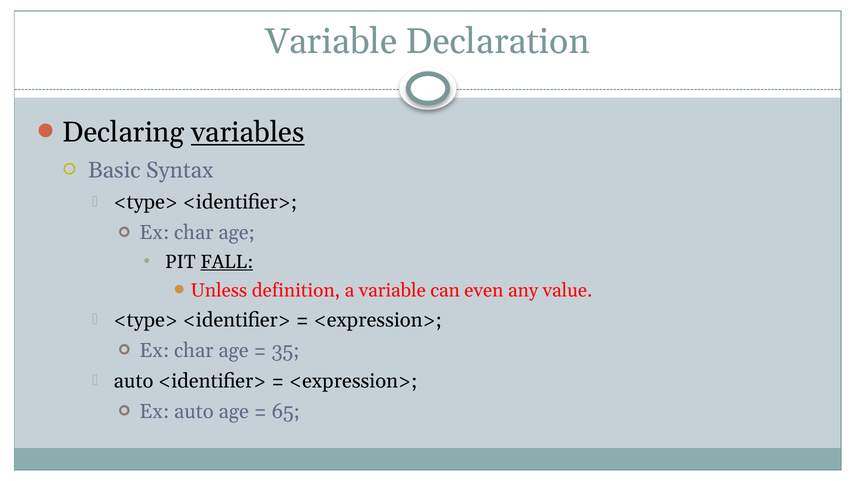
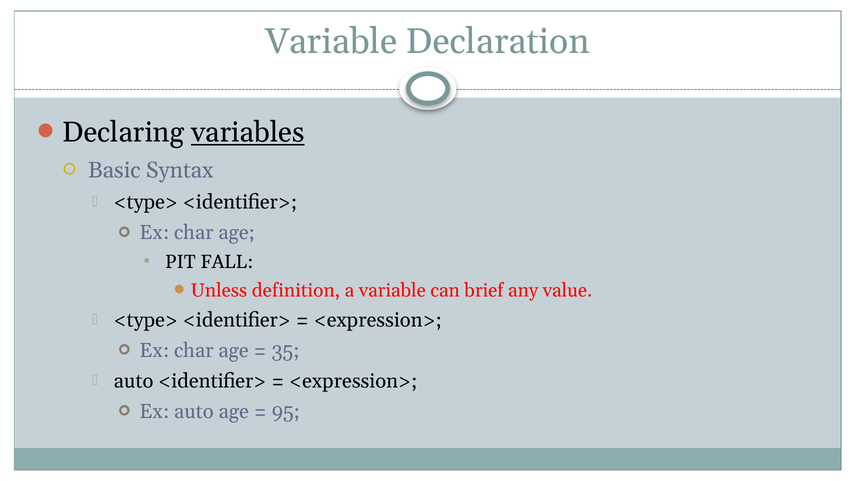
FALL underline: present -> none (227, 262)
even: even -> brief (484, 291)
65: 65 -> 95 (286, 412)
